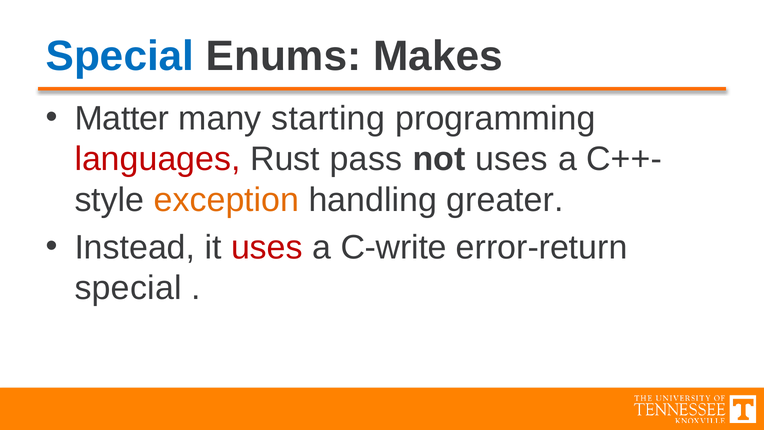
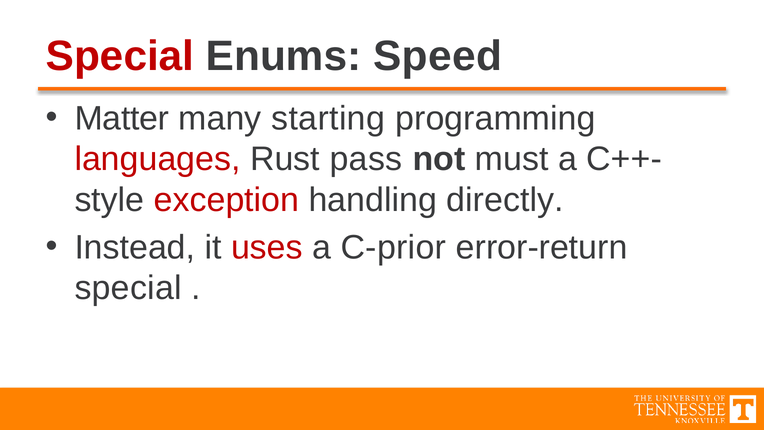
Special colour: blue -> red (120, 56)
Makes: Makes -> Speed (438, 56)
not uses: uses -> must (512, 159)
exception colour: orange -> red (226, 200)
greater: greater -> directly (505, 200)
C-write: C-write -> C-prior (393, 247)
